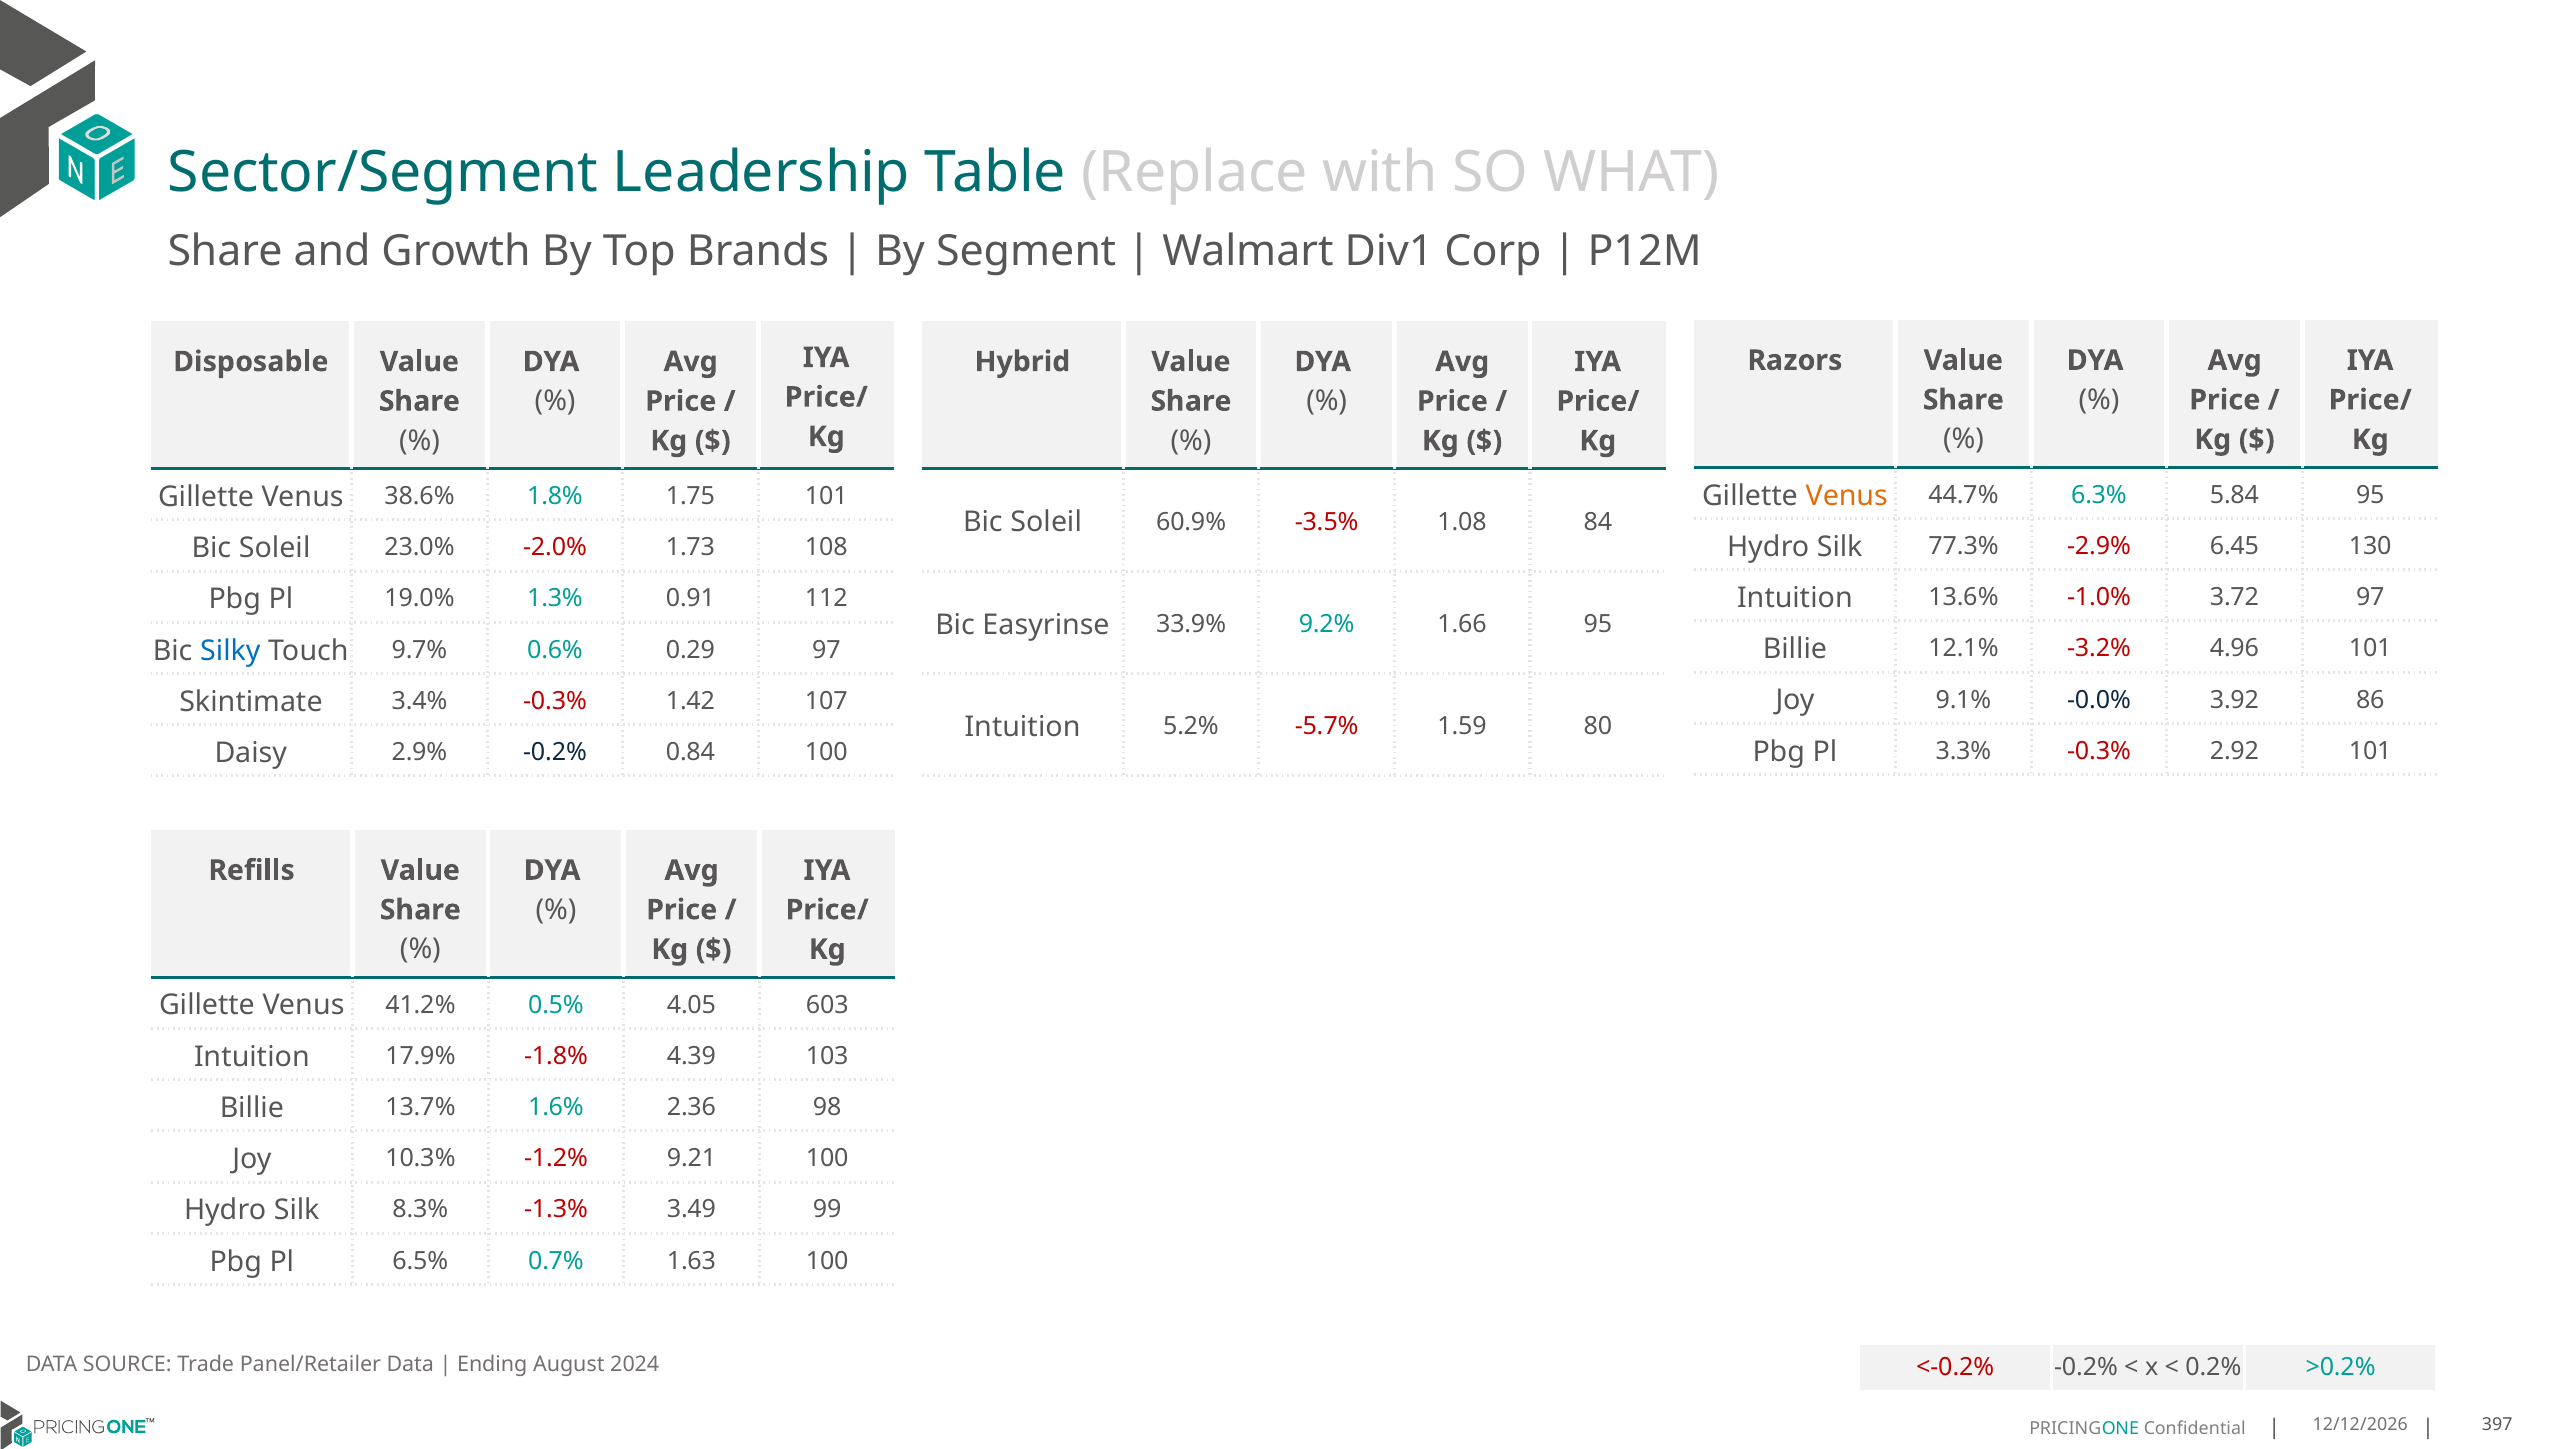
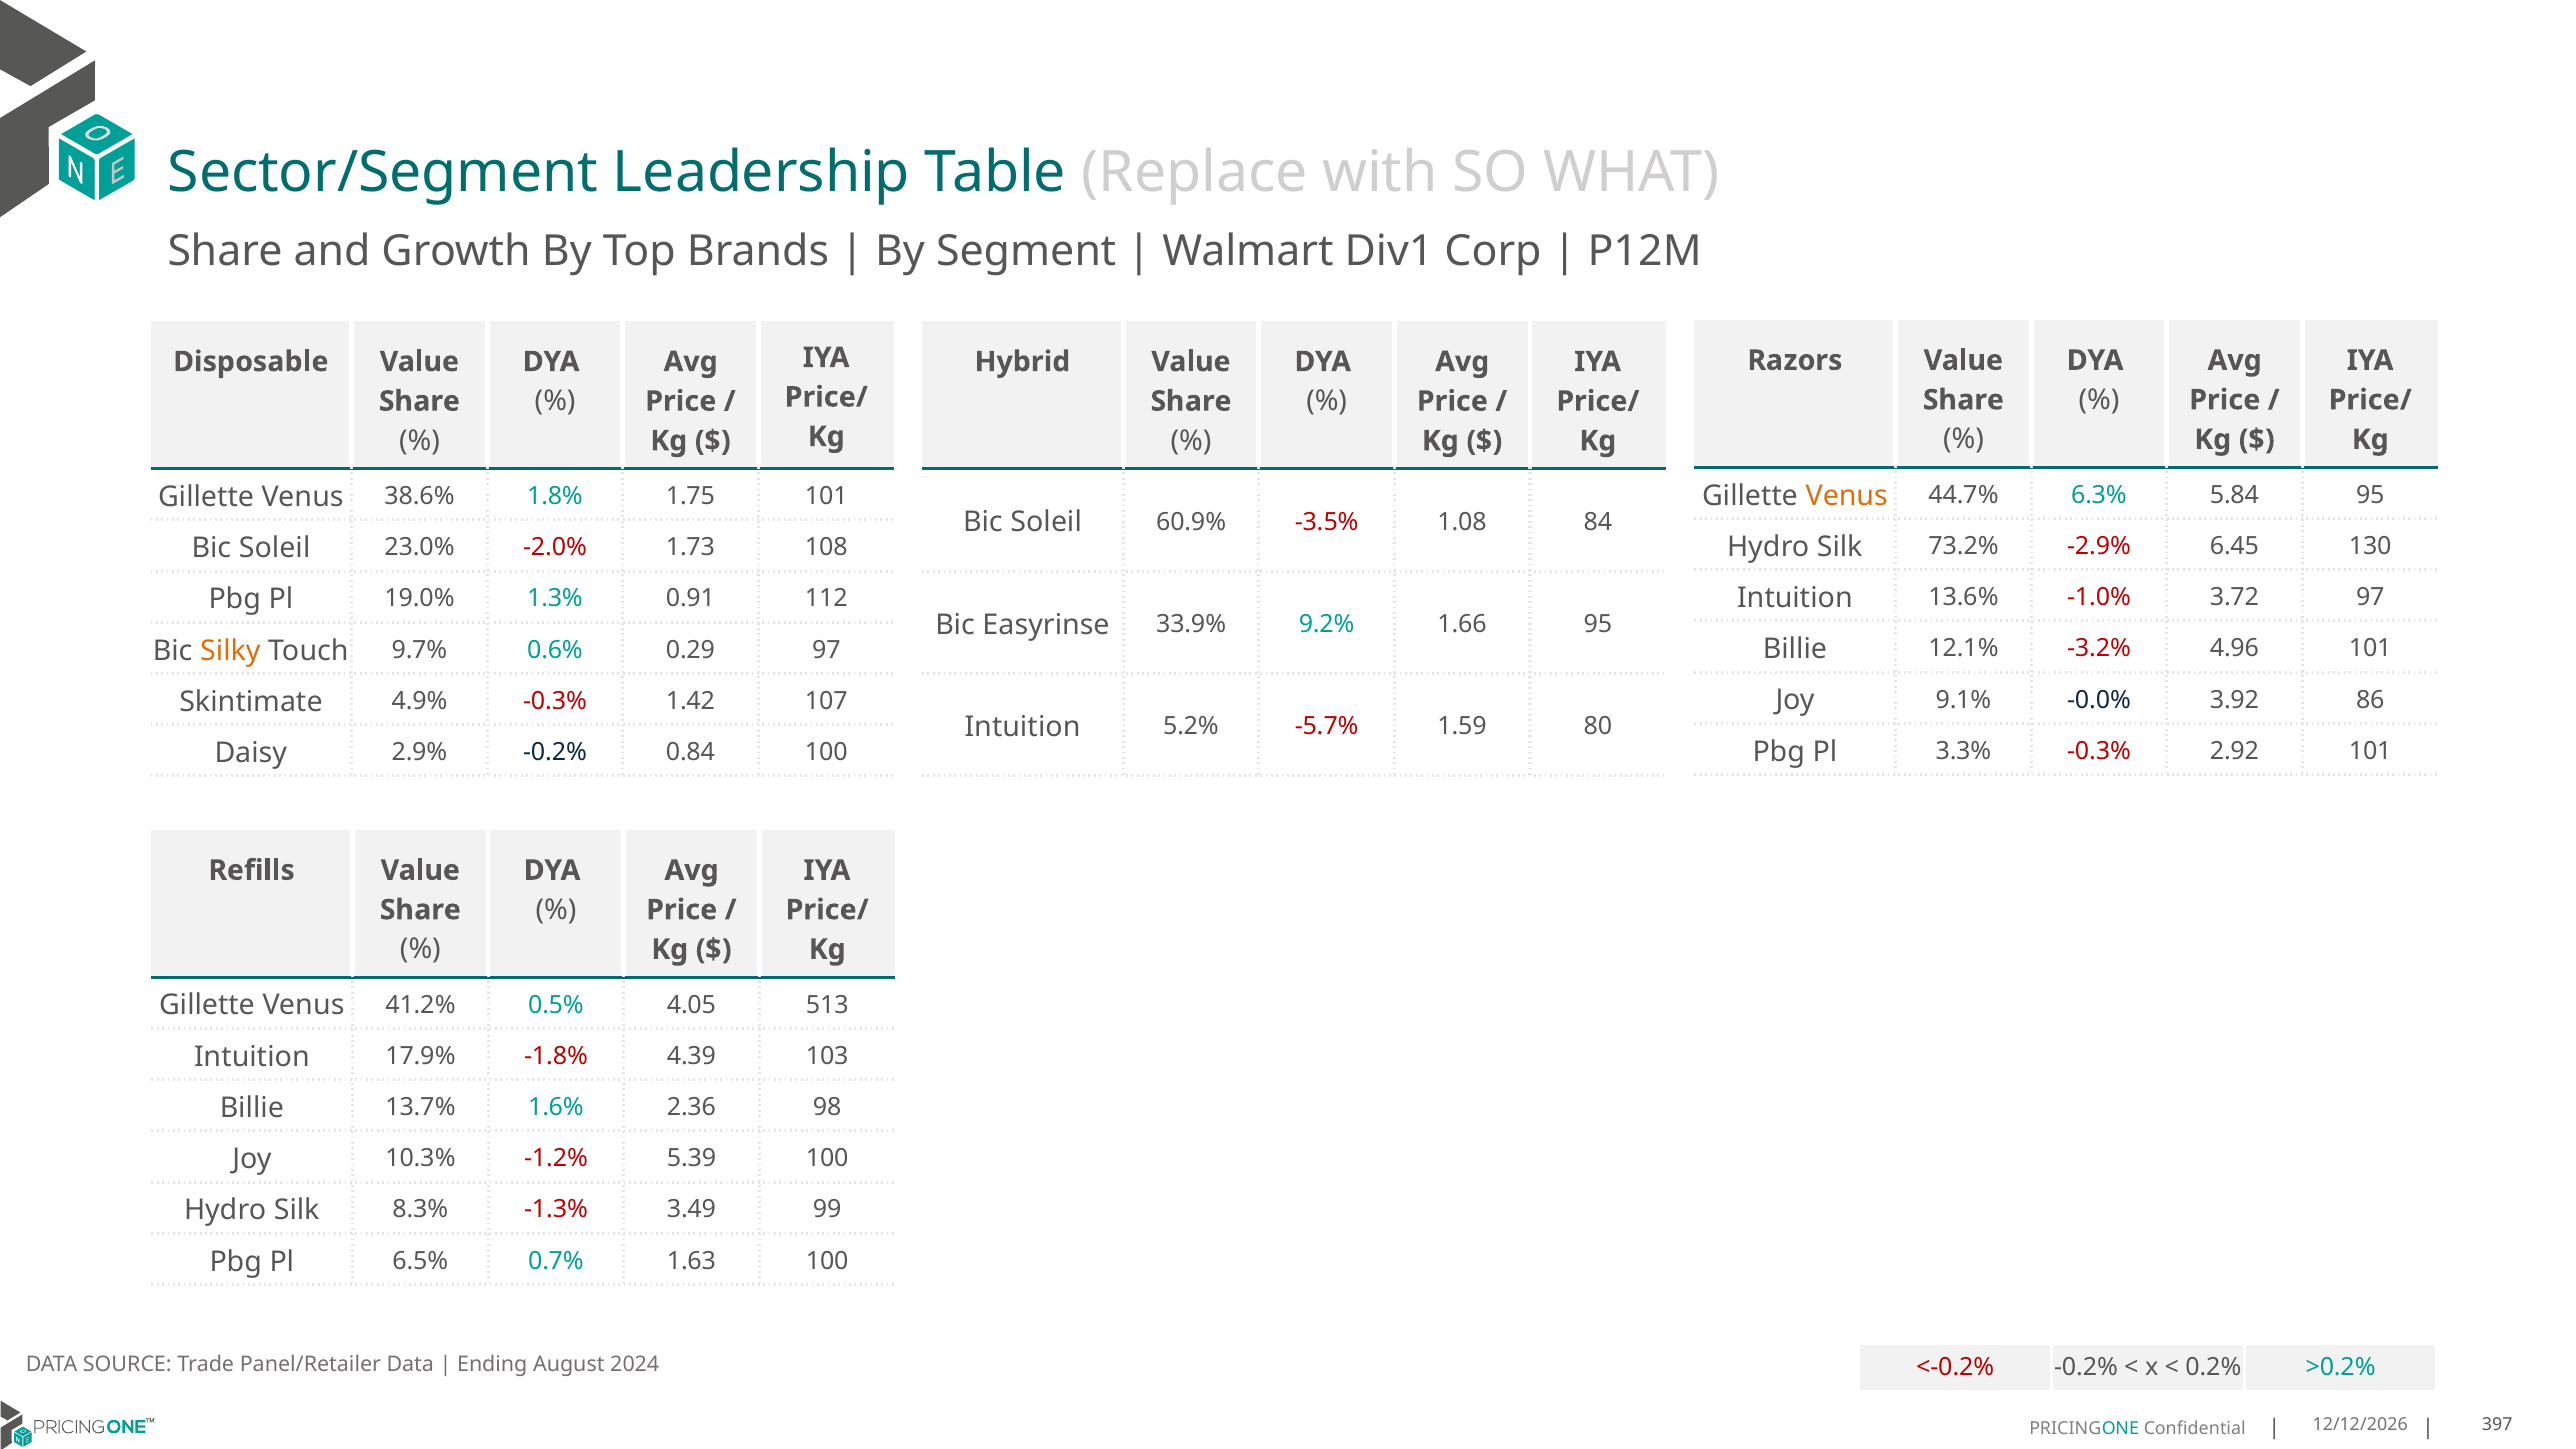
77.3%: 77.3% -> 73.2% (1964, 546)
Silky colour: blue -> orange (230, 651)
3.4%: 3.4% -> 4.9% (419, 701)
603: 603 -> 513 (827, 1005)
9.21: 9.21 -> 5.39 (691, 1159)
